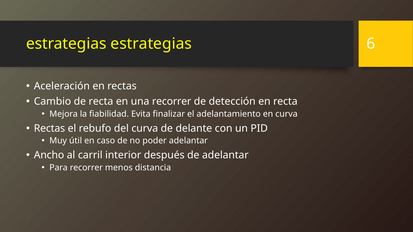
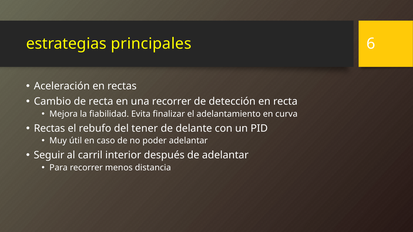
estrategias estrategias: estrategias -> principales (151, 44)
del curva: curva -> tener (145, 129)
Ancho: Ancho -> Seguir (49, 155)
